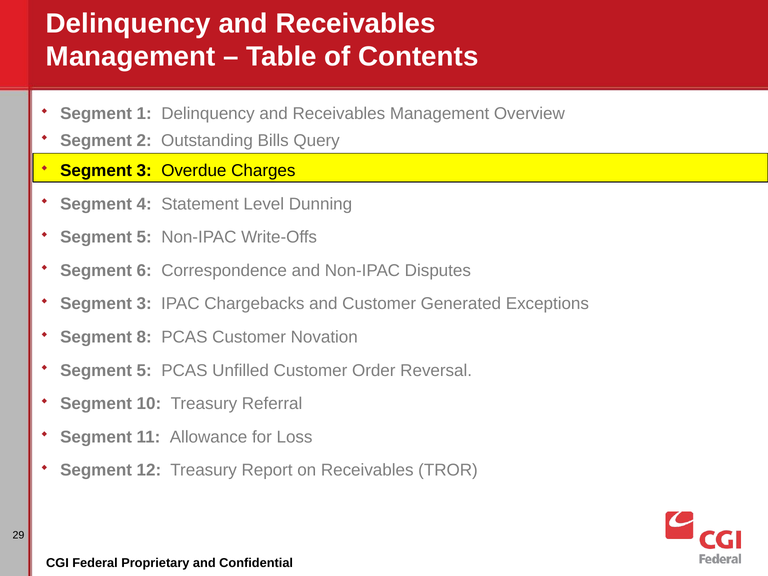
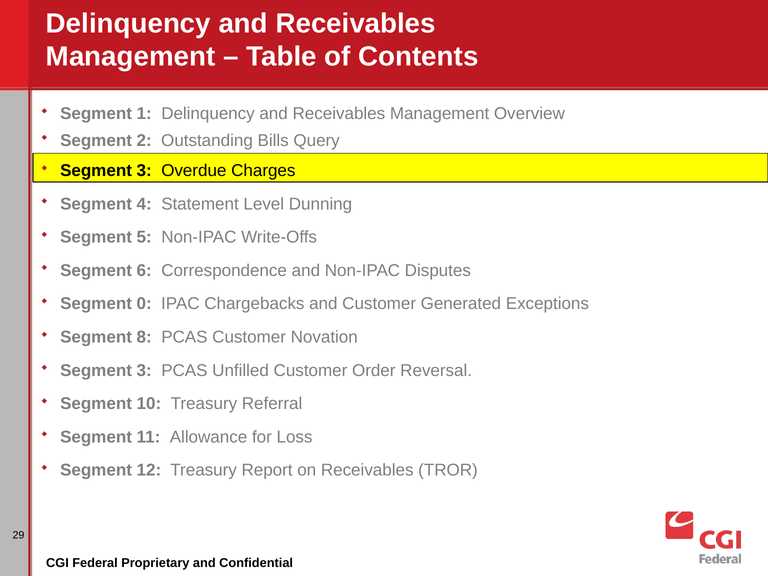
3: 3 -> 0 (144, 304)
5: 5 -> 3 (144, 370)
